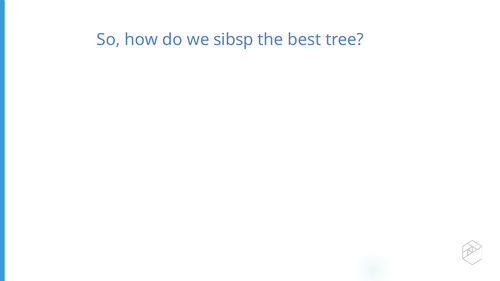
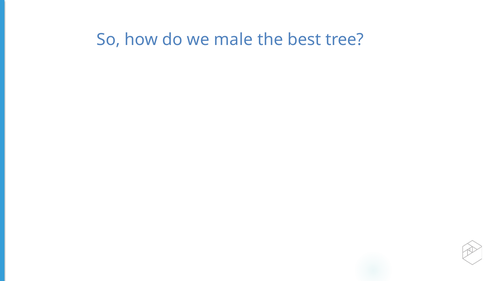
sibsp: sibsp -> male (233, 40)
